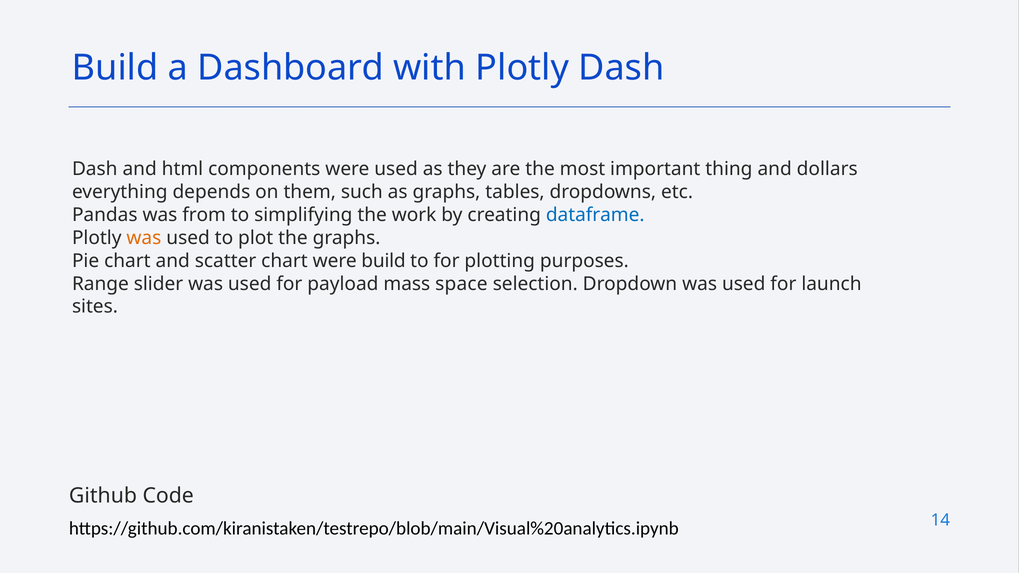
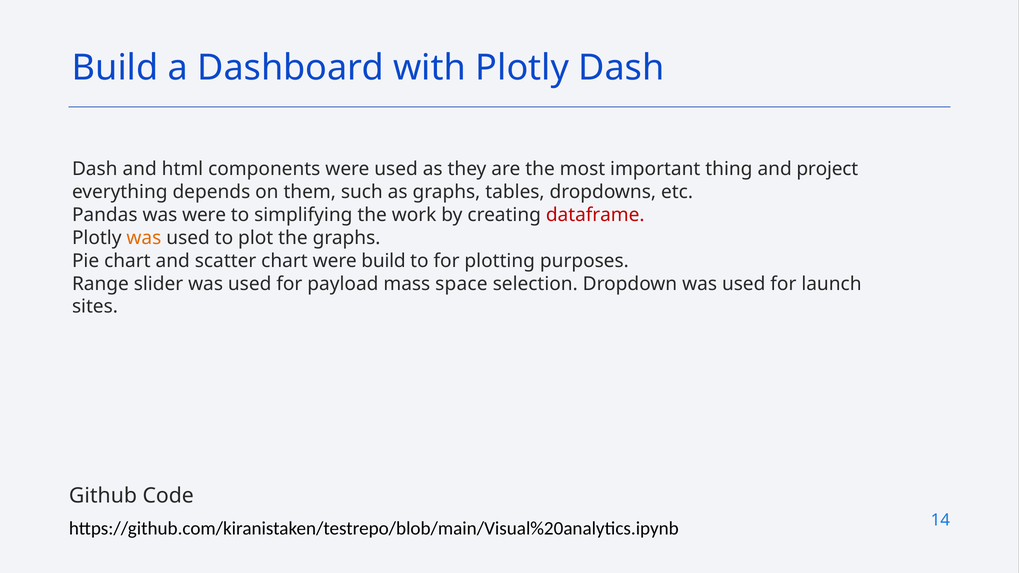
dollars: dollars -> project (827, 169)
was from: from -> were (204, 215)
dataframe colour: blue -> red (595, 215)
